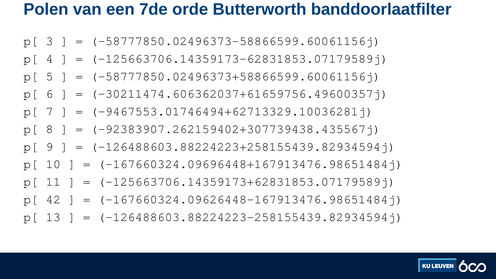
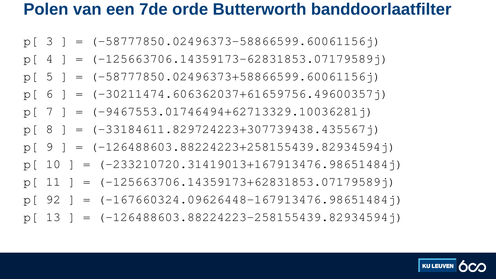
-92383907.262159402+307739438.435567j: -92383907.262159402+307739438.435567j -> -33184611.829724223+307739438.435567j (236, 129)
-167660324.09696448+167913476.98651484j: -167660324.09696448+167913476.98651484j -> -233210720.31419013+167913476.98651484j (250, 164)
42: 42 -> 92 (53, 199)
